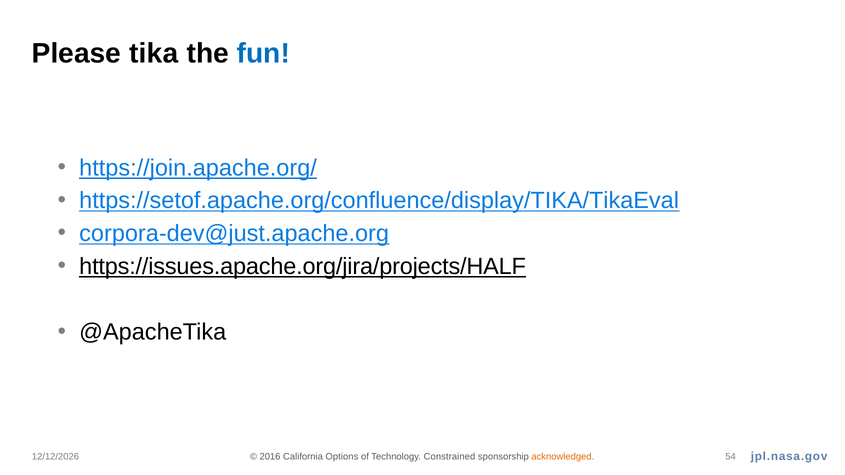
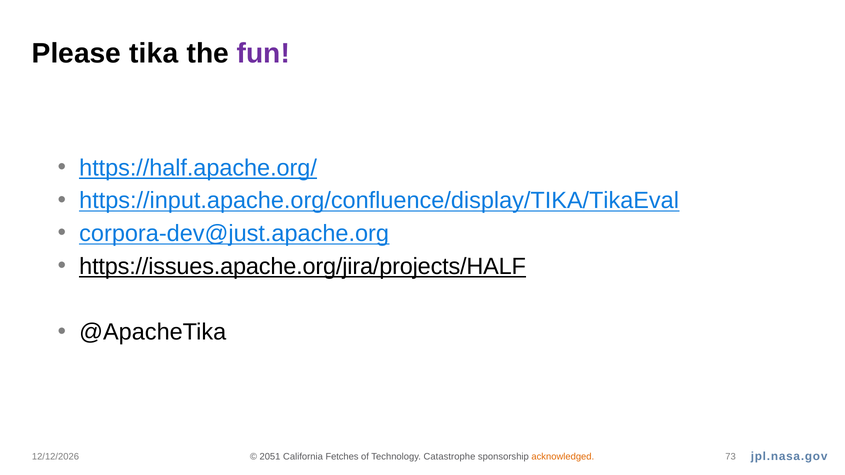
fun colour: blue -> purple (263, 53)
https://join.apache.org/: https://join.apache.org/ -> https://half.apache.org/ (198, 168)
https://setof.apache.org/confluence/display/TIKA/TikaEval: https://setof.apache.org/confluence/display/TIKA/TikaEval -> https://input.apache.org/confluence/display/TIKA/TikaEval (379, 201)
2016: 2016 -> 2051 (270, 457)
Options: Options -> Fetches (342, 457)
Constrained: Constrained -> Catastrophe (449, 457)
54: 54 -> 73 (731, 457)
